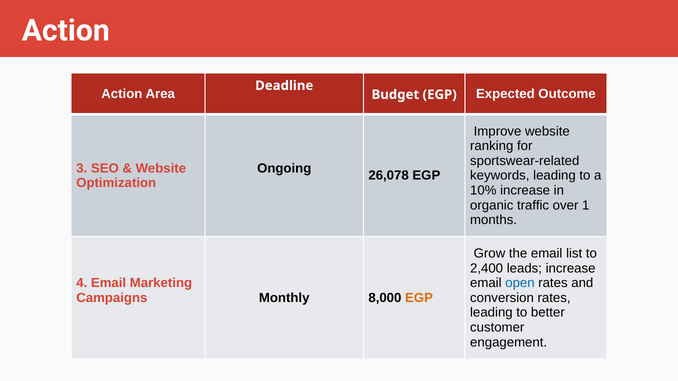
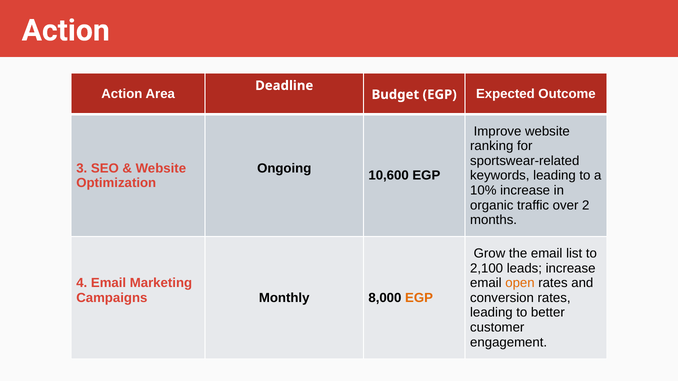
26,078: 26,078 -> 10,600 (389, 176)
1: 1 -> 2 (586, 205)
2,400: 2,400 -> 2,100 (487, 268)
open colour: blue -> orange (520, 283)
